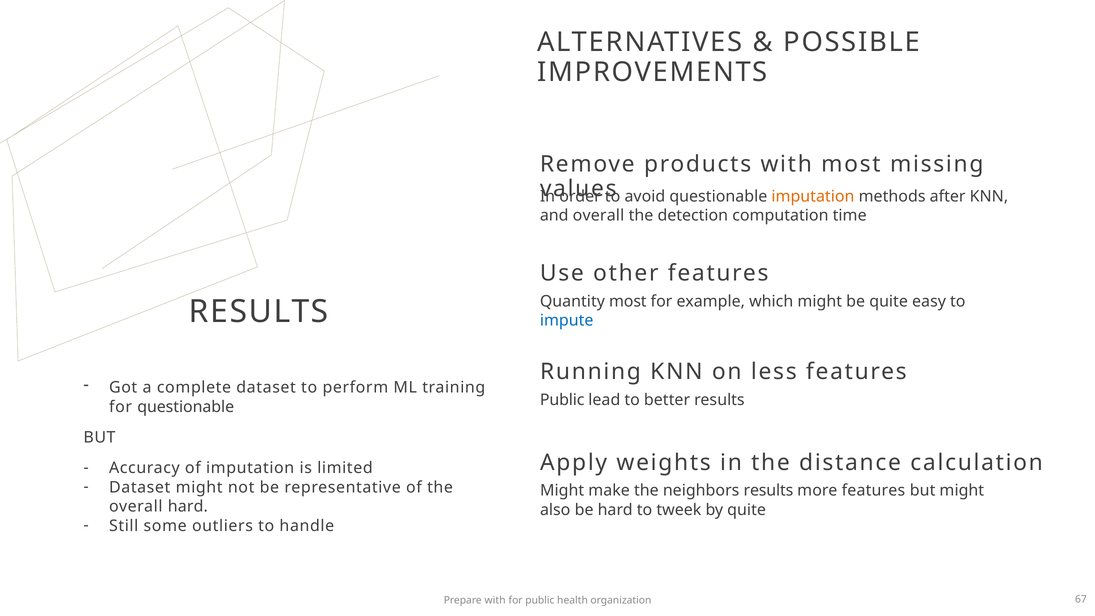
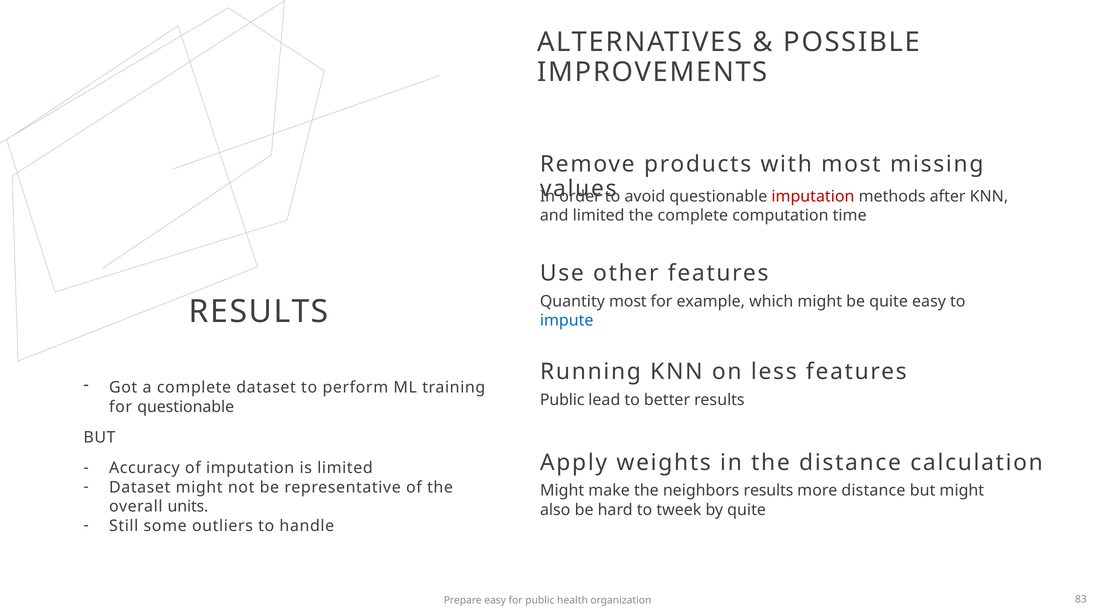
imputation colour: orange -> red (813, 196)
and overall: overall -> limited (599, 216)
the detection: detection -> complete (693, 216)
more features: features -> distance (873, 491)
overall hard: hard -> units (188, 506)
Prepare with: with -> easy (495, 600)
67: 67 -> 83 (1081, 599)
